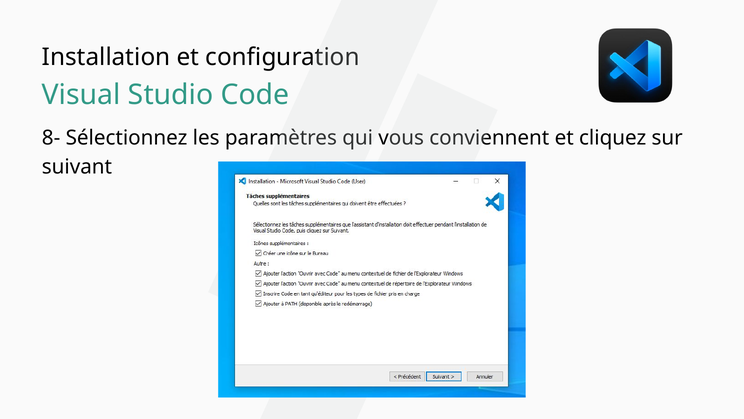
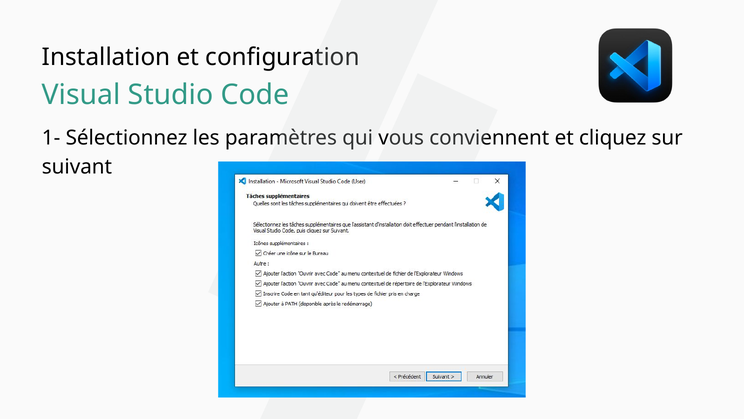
8-: 8- -> 1- (51, 138)
